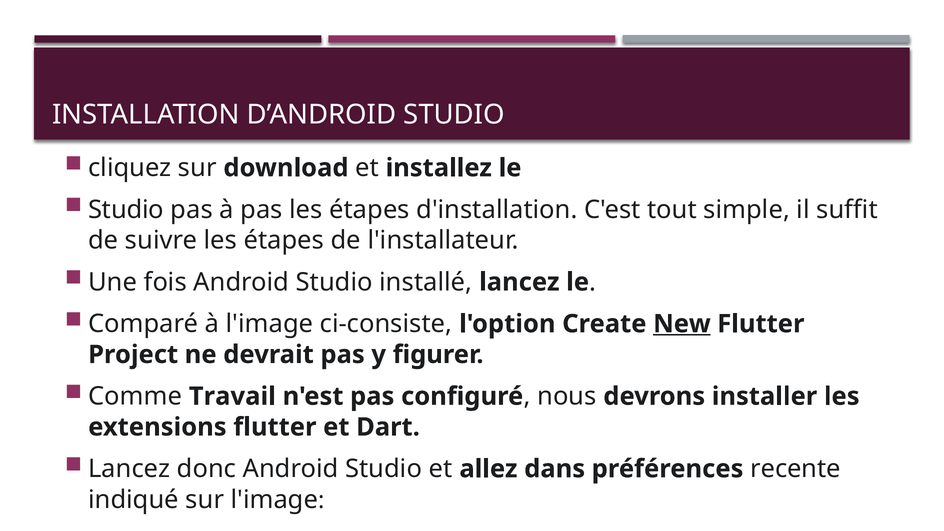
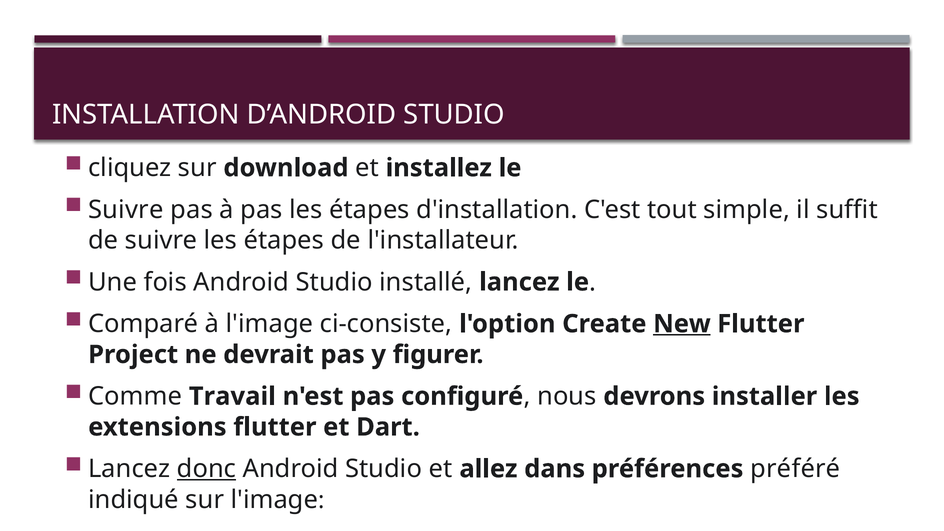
Studio: Studio -> Suivre (126, 210)
donc underline: none -> present (206, 469)
recente: recente -> préféré (795, 469)
